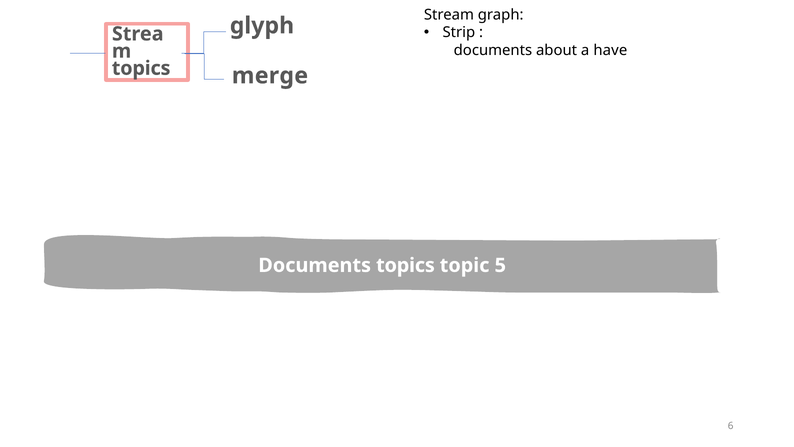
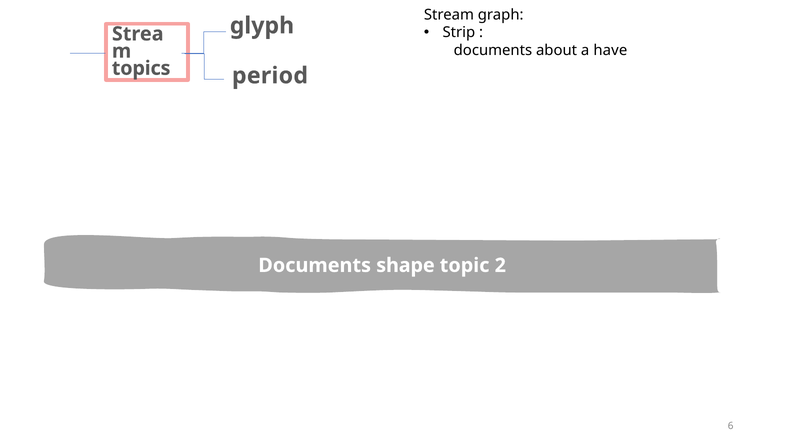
merge: merge -> period (270, 76)
Documents topics: topics -> shape (405, 265)
5: 5 -> 2 (500, 265)
